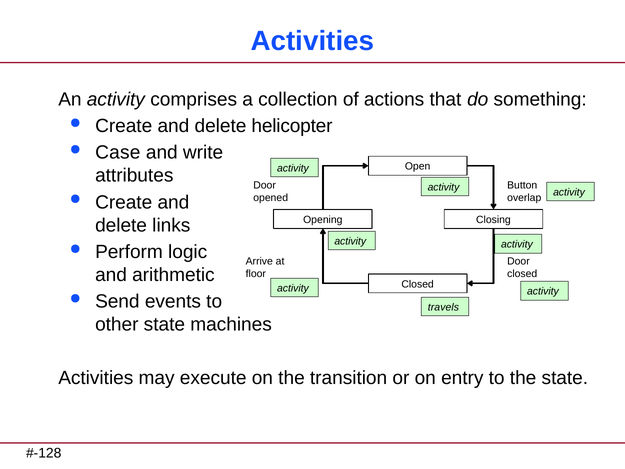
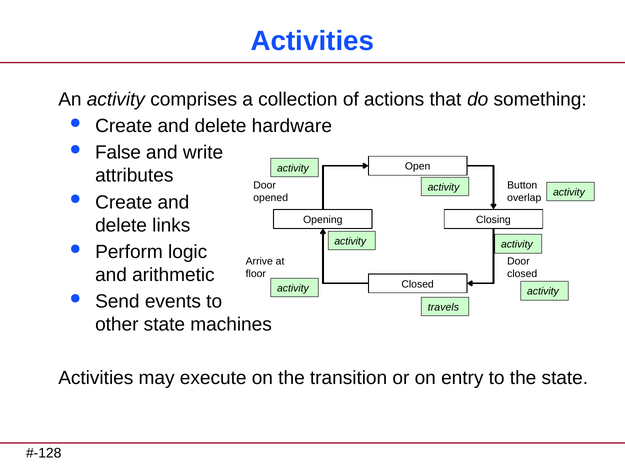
helicopter: helicopter -> hardware (292, 126)
Case: Case -> False (118, 153)
